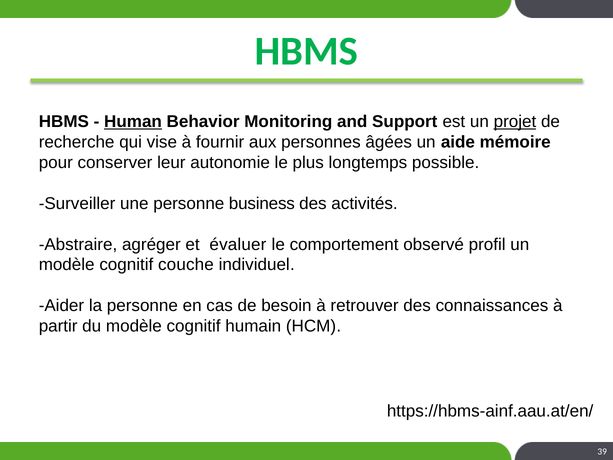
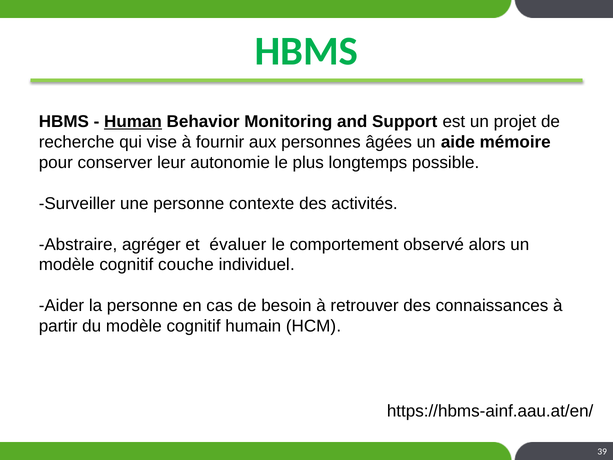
projet underline: present -> none (515, 122)
business: business -> contexte (262, 203)
profil: profil -> alors (487, 244)
